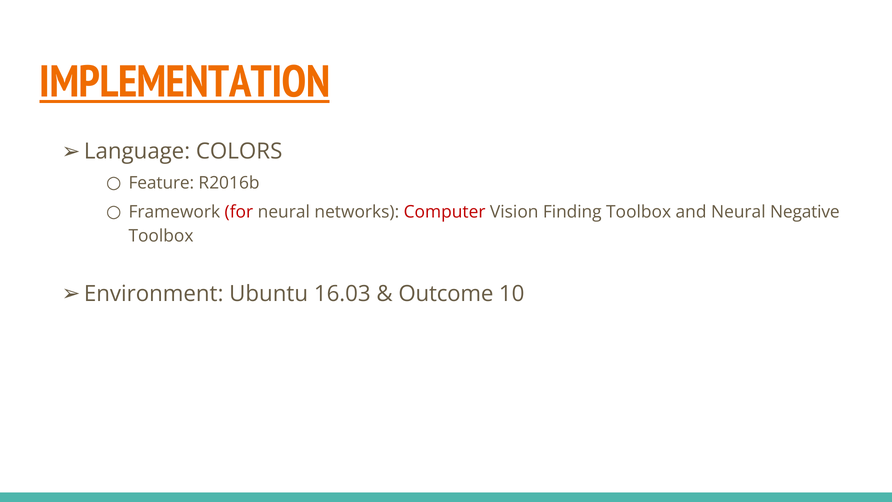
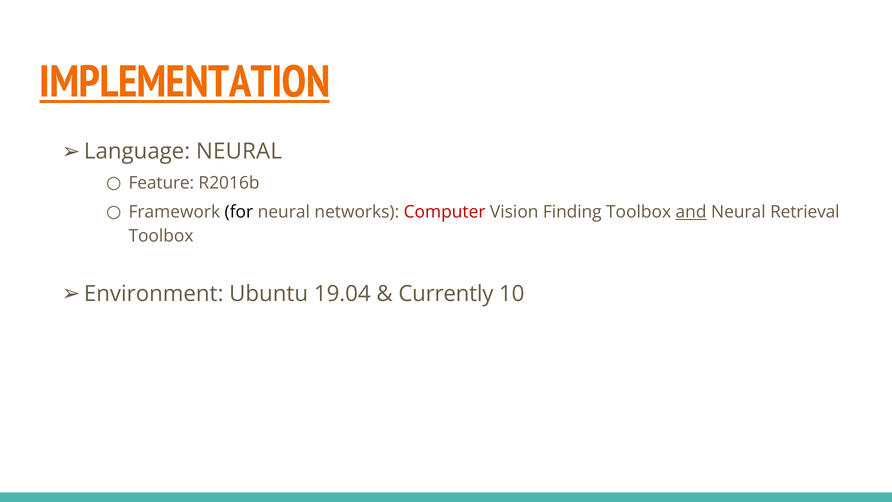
COLORS: COLORS -> NEURAL (239, 151)
for colour: red -> black (239, 212)
and underline: none -> present (691, 212)
Negative: Negative -> Retrieval (805, 212)
16.03: 16.03 -> 19.04 (342, 294)
Outcome: Outcome -> Currently (446, 294)
